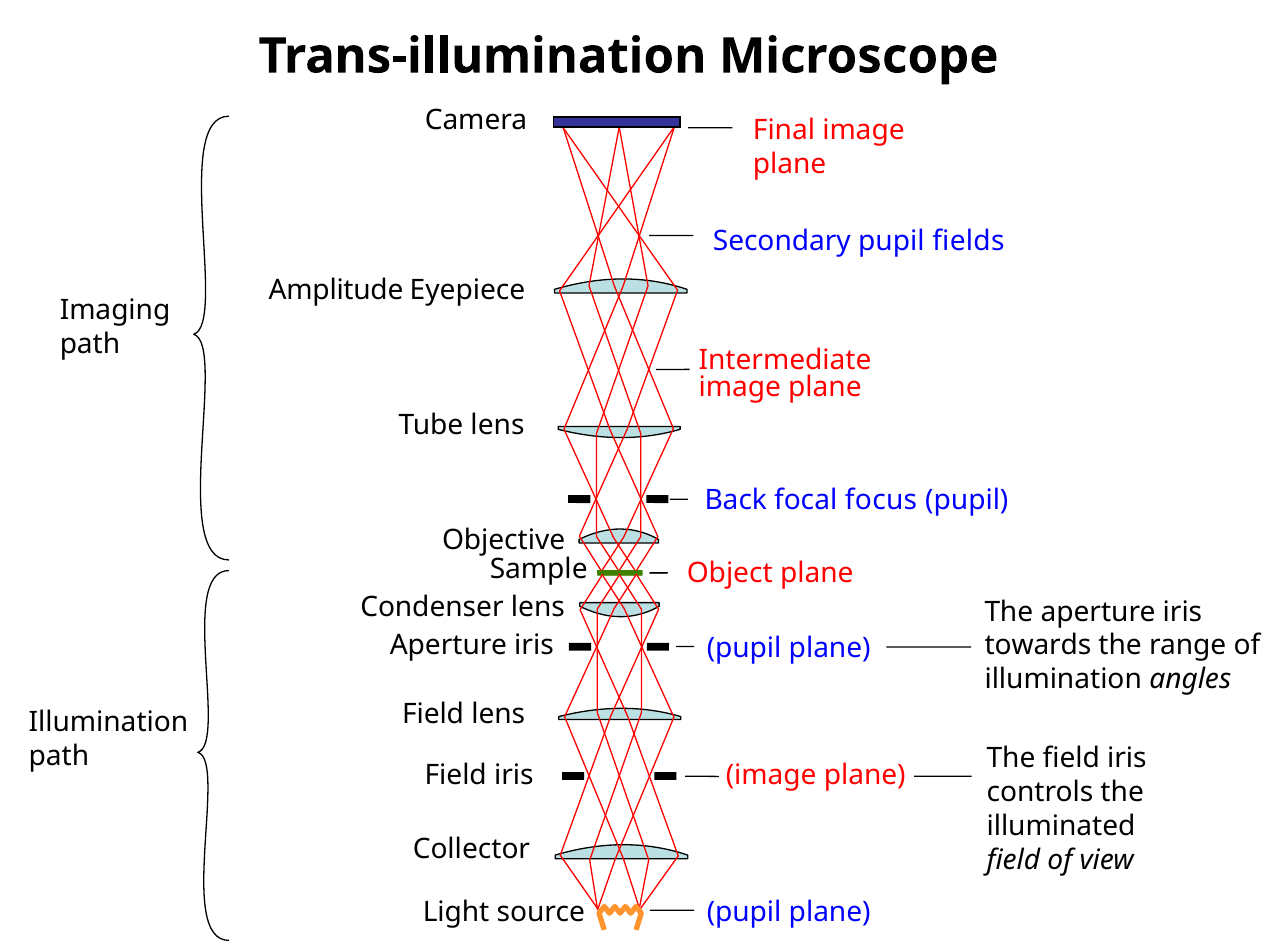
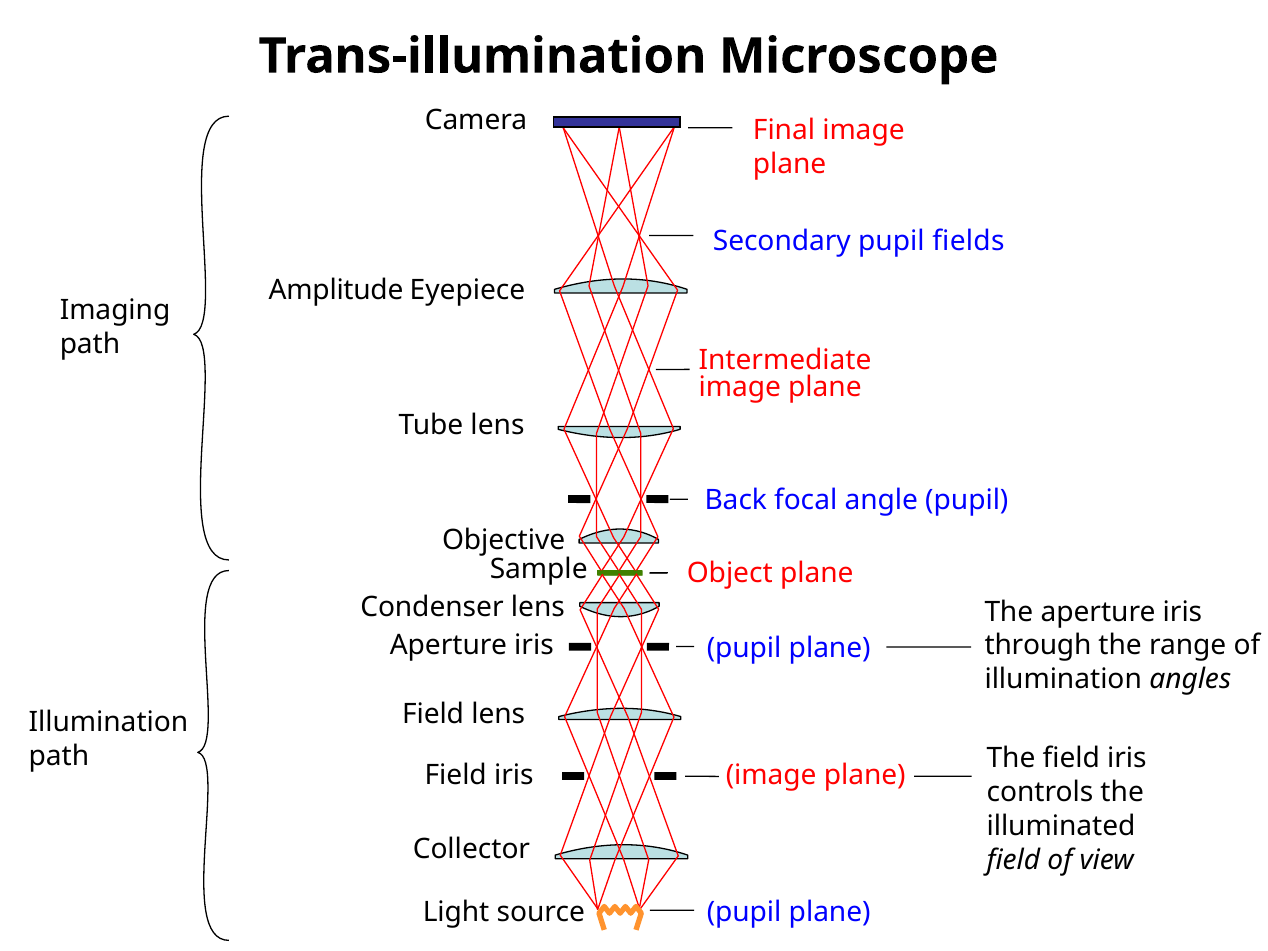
focus: focus -> angle (881, 501)
towards: towards -> through (1038, 646)
